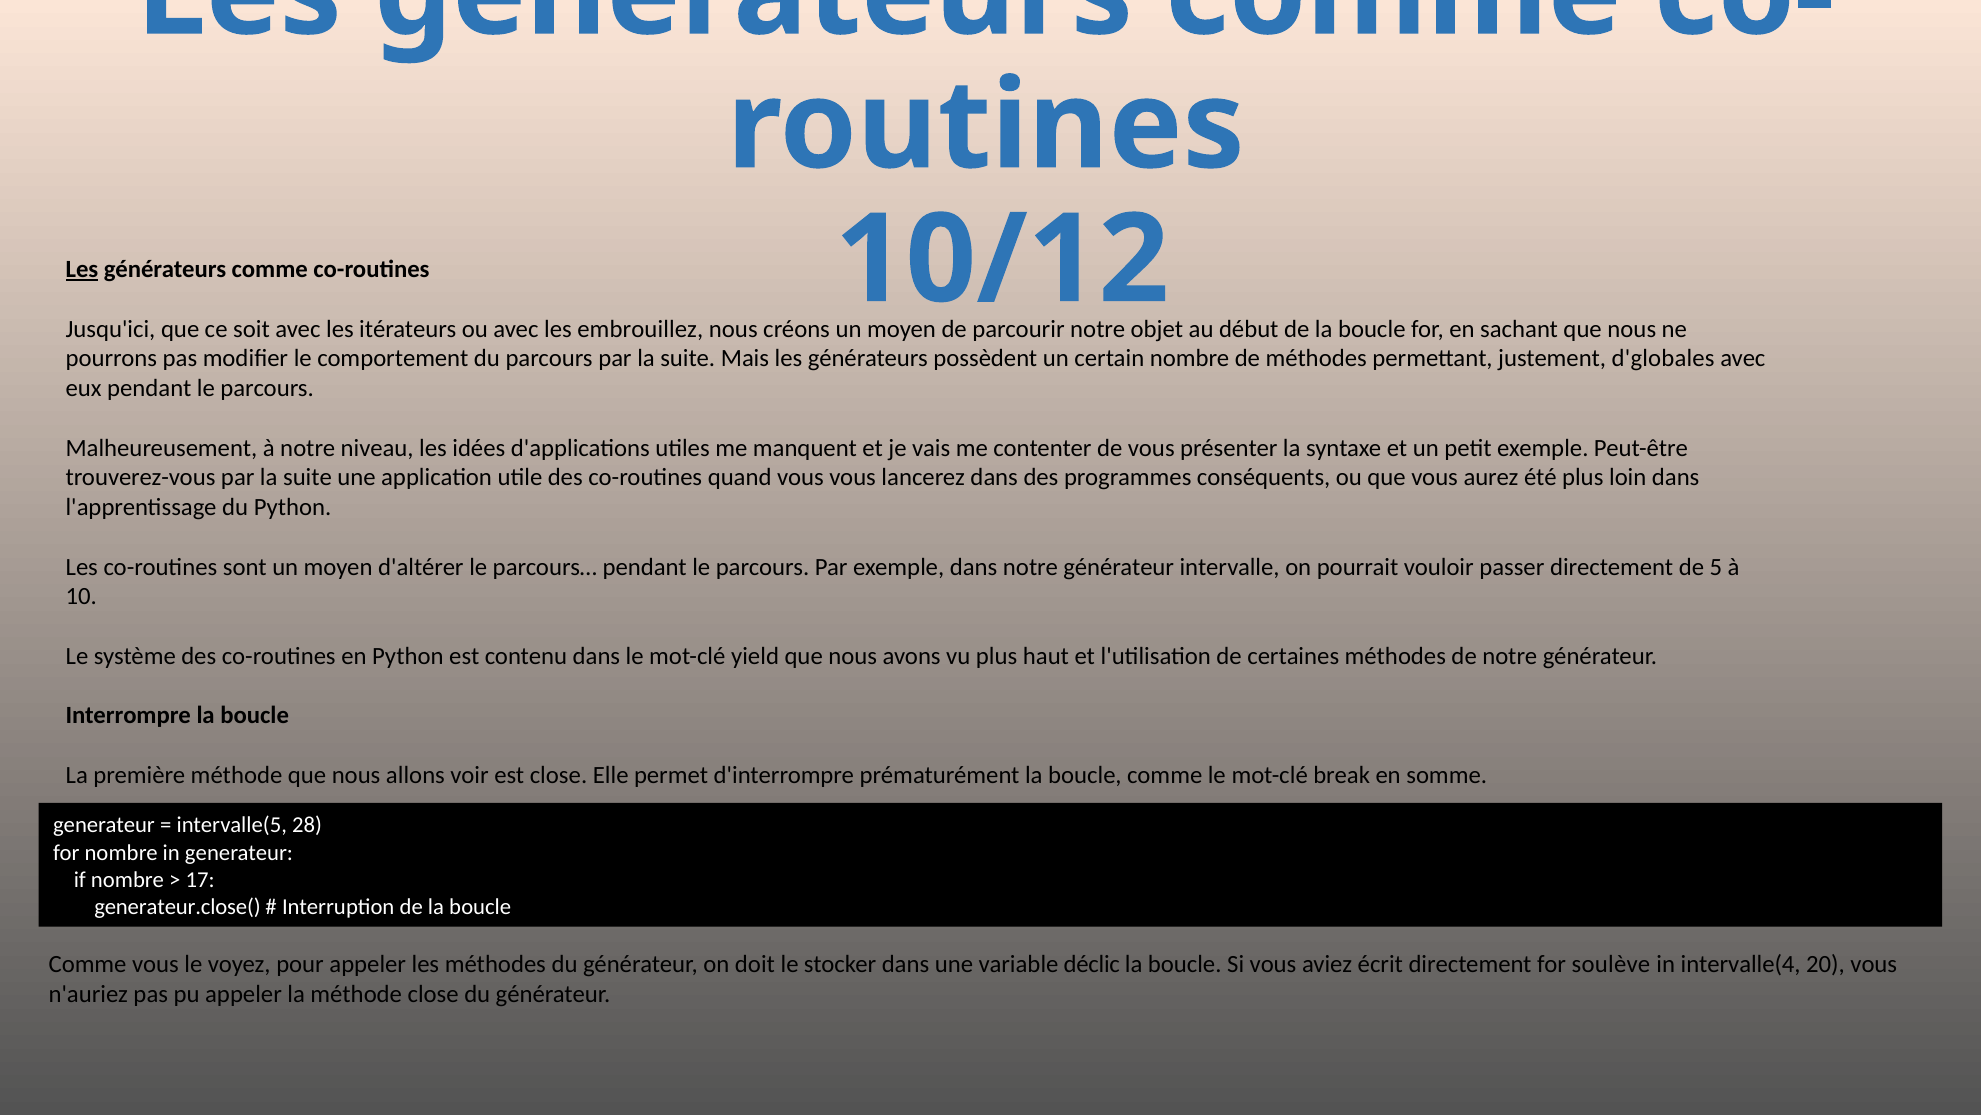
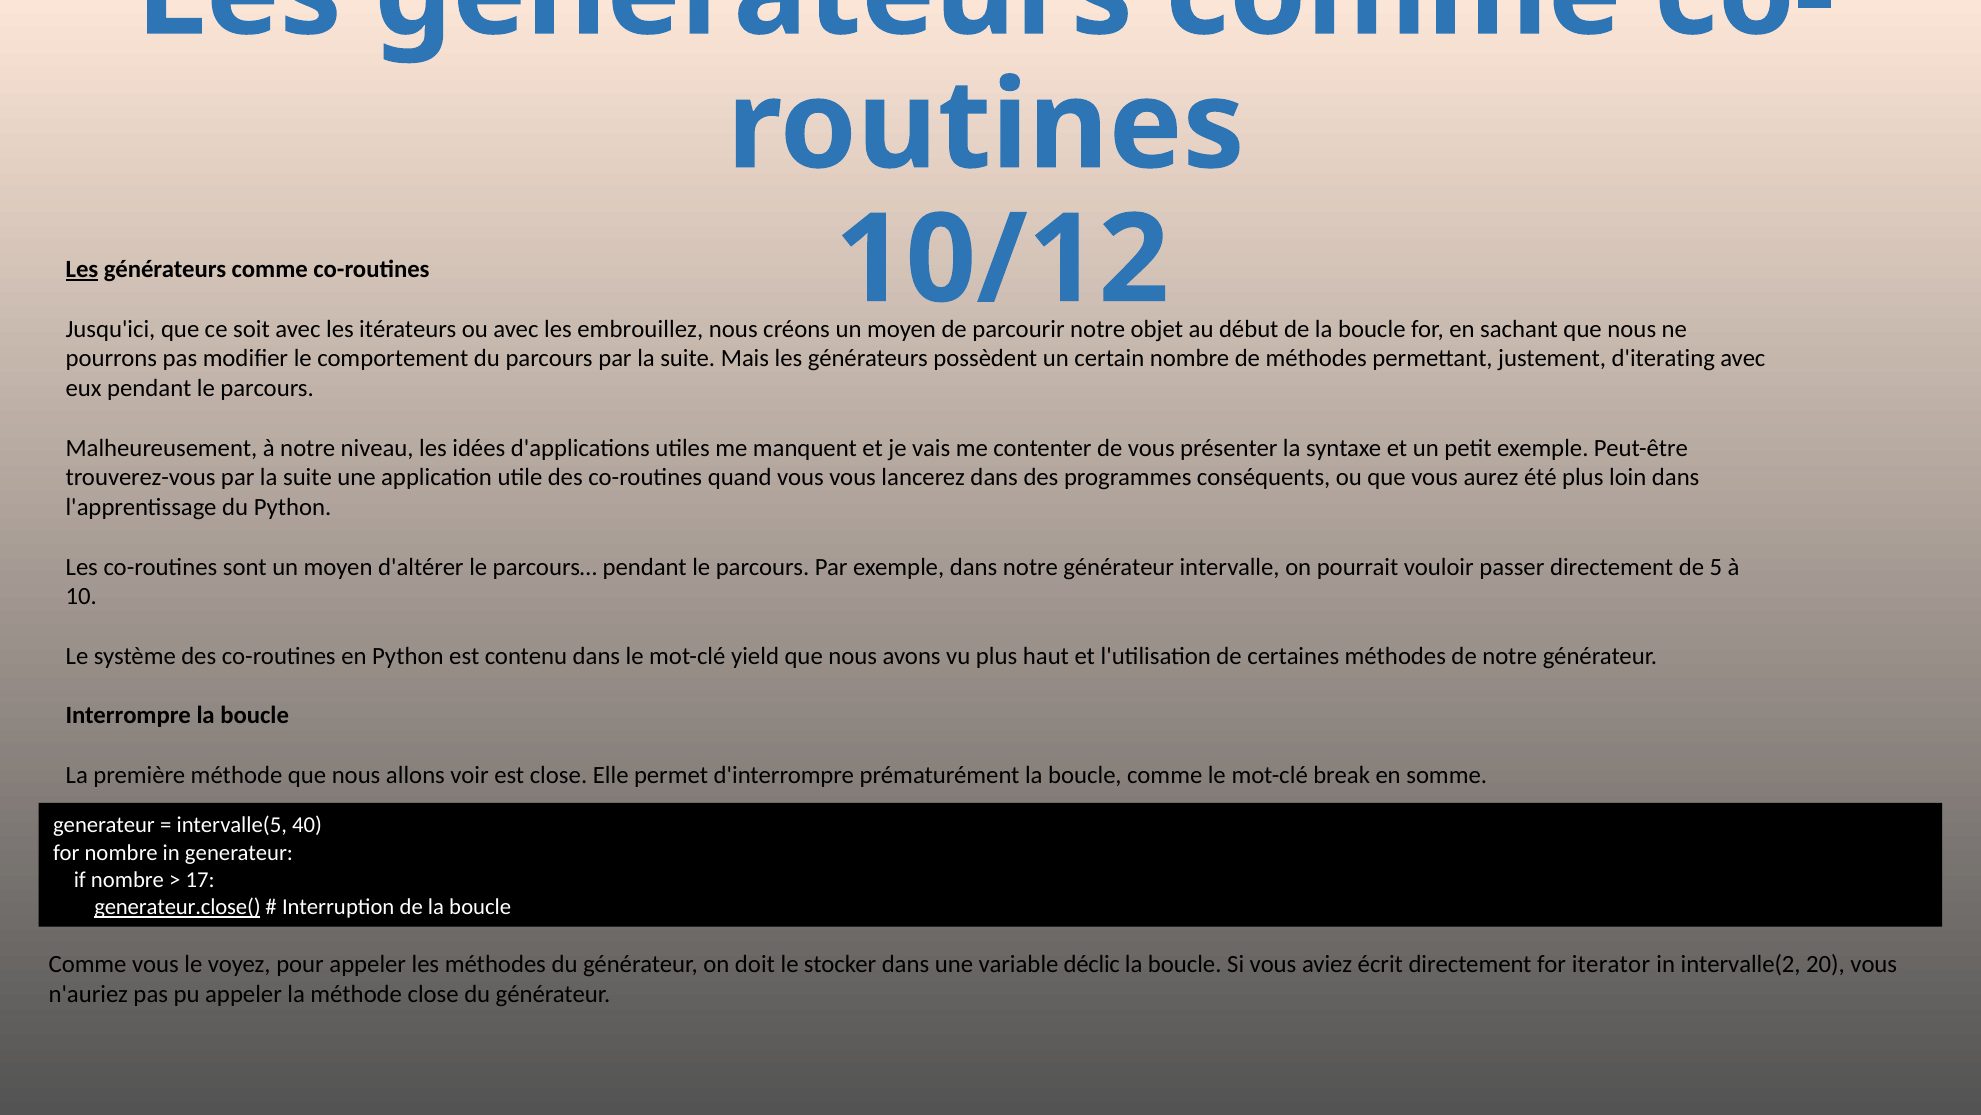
d'globales: d'globales -> d'iterating (1663, 358)
28: 28 -> 40 (307, 825)
generateur.close( underline: none -> present (178, 907)
soulève: soulève -> iterator (1611, 964)
intervalle(4: intervalle(4 -> intervalle(2 (1741, 964)
